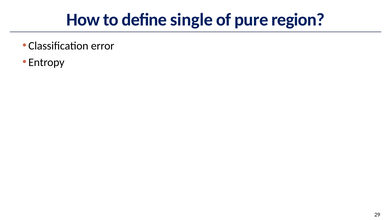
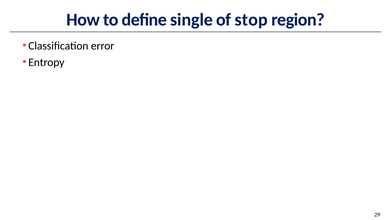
pure: pure -> stop (251, 20)
